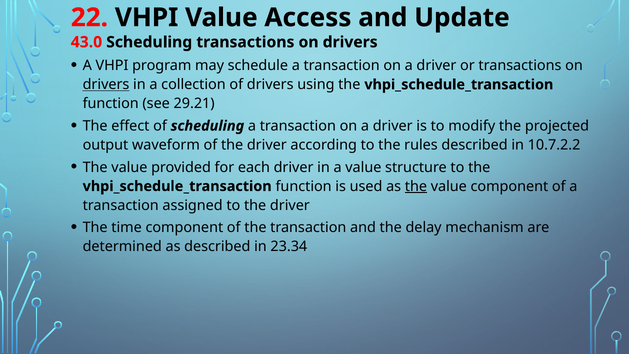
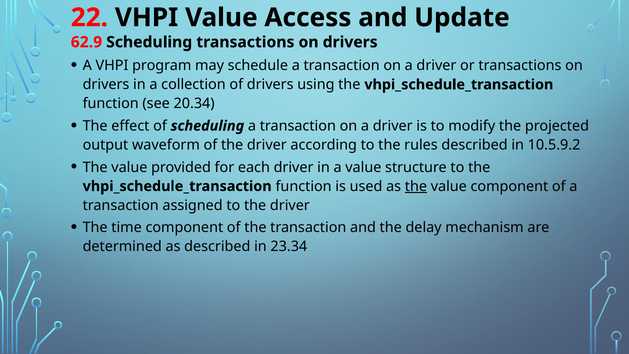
43.0: 43.0 -> 62.9 (86, 42)
drivers underline: present -> none (106, 85)
29.21: 29.21 -> 20.34 (194, 104)
10.7.2.2: 10.7.2.2 -> 10.5.9.2 (554, 145)
